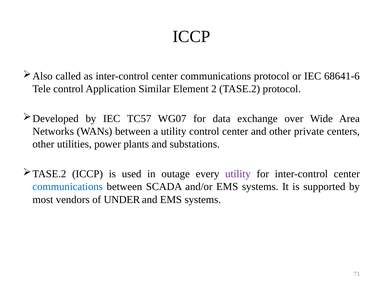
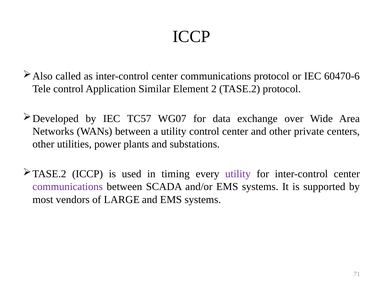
68641-6: 68641-6 -> 60470-6 (342, 76)
outage: outage -> timing (176, 174)
communications colour: blue -> purple (68, 187)
UNDER: UNDER -> LARGE (122, 200)
